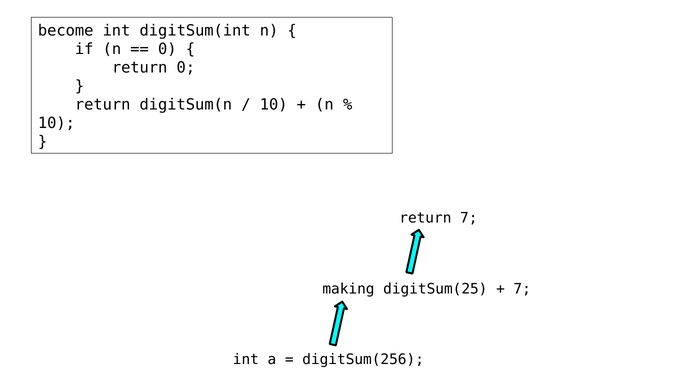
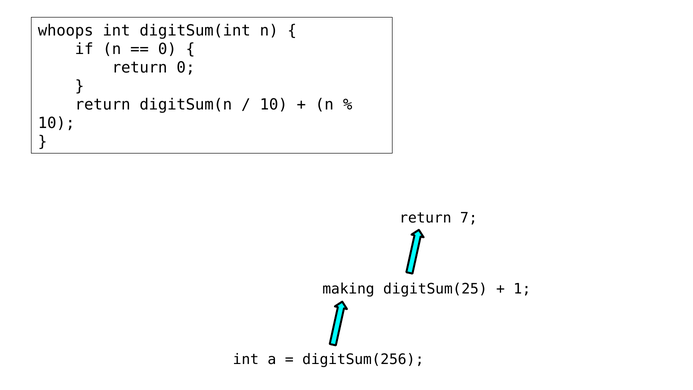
become: become -> whoops (66, 31)
7: 7 -> 1 (522, 289)
